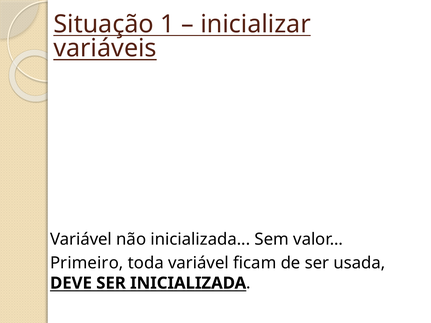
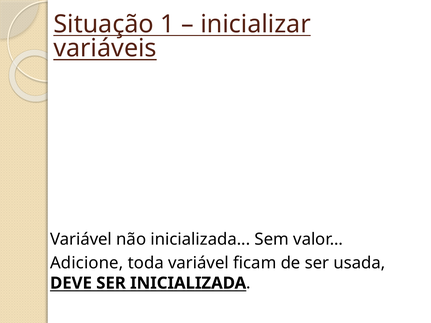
Primeiro: Primeiro -> Adicione (87, 263)
